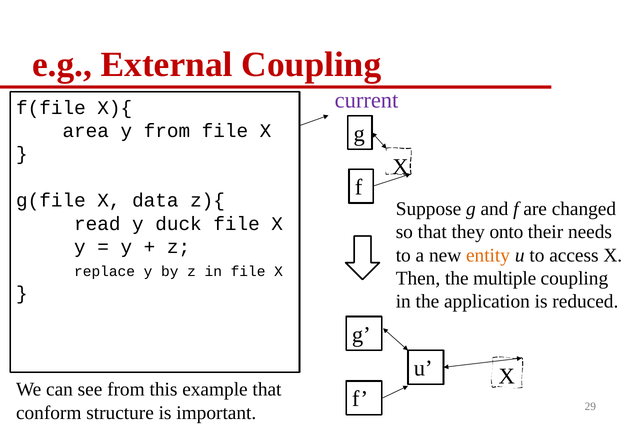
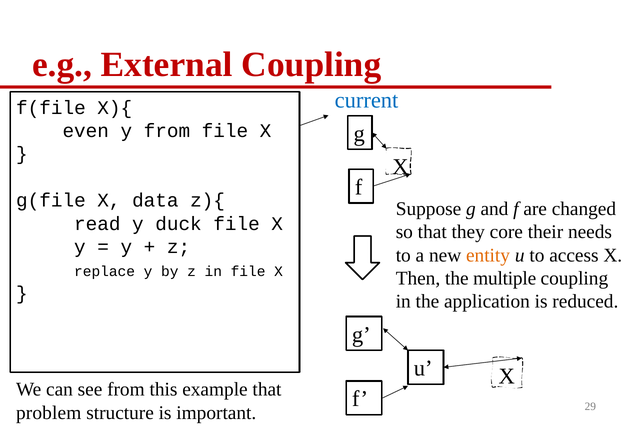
current colour: purple -> blue (367, 100)
area: area -> even (86, 131)
onto: onto -> core (506, 232)
conform: conform -> problem (49, 413)
